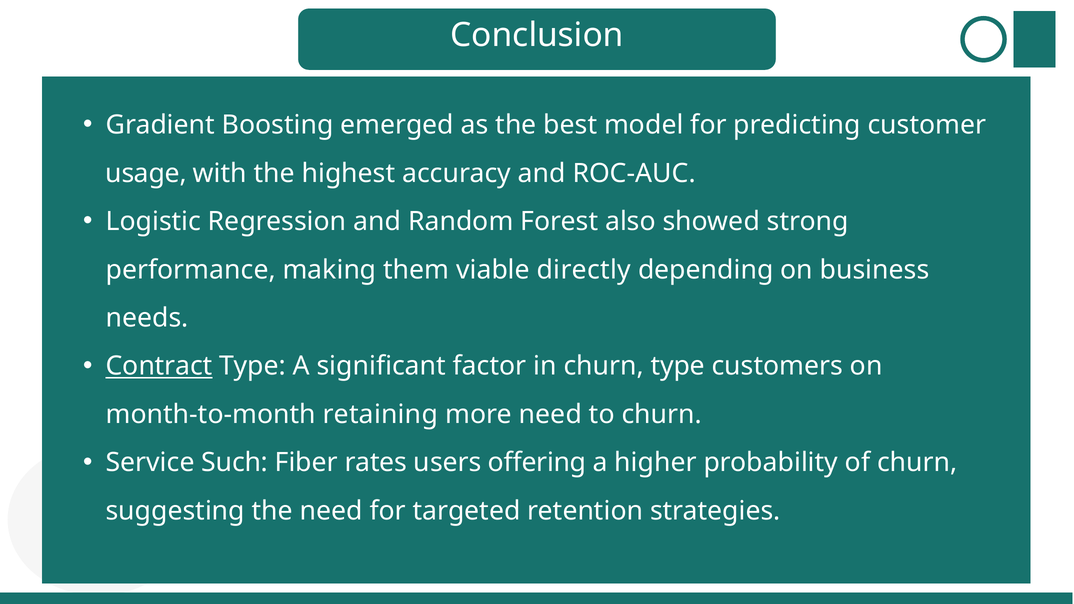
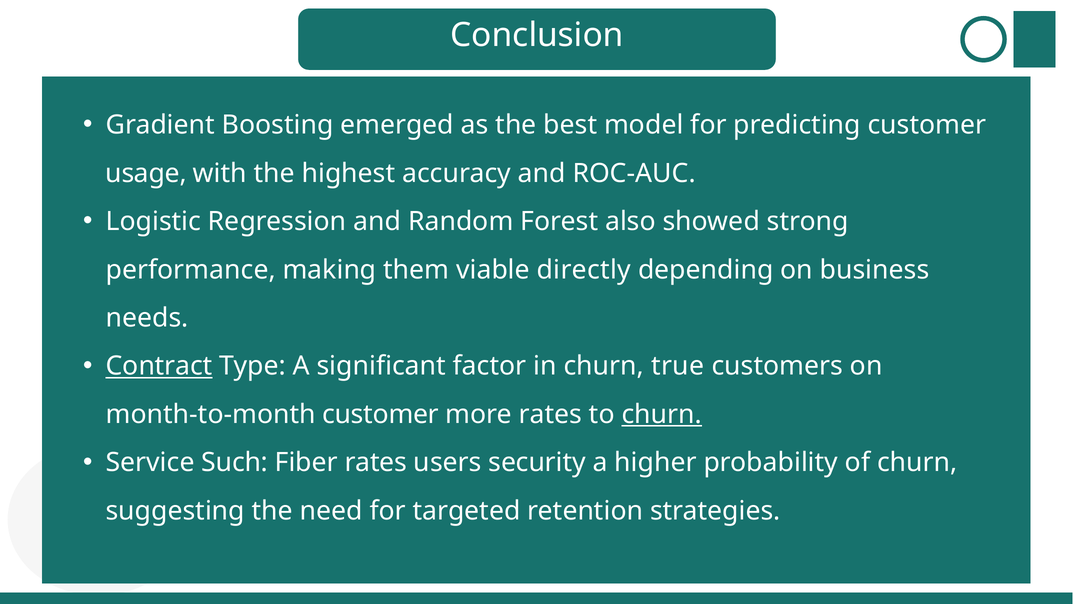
churn type: type -> true (678, 366)
month-to-month retaining: retaining -> customer (381, 415)
more need: need -> rates (550, 415)
churn underline: none -> present (662, 415)
offering: offering -> security (537, 463)
